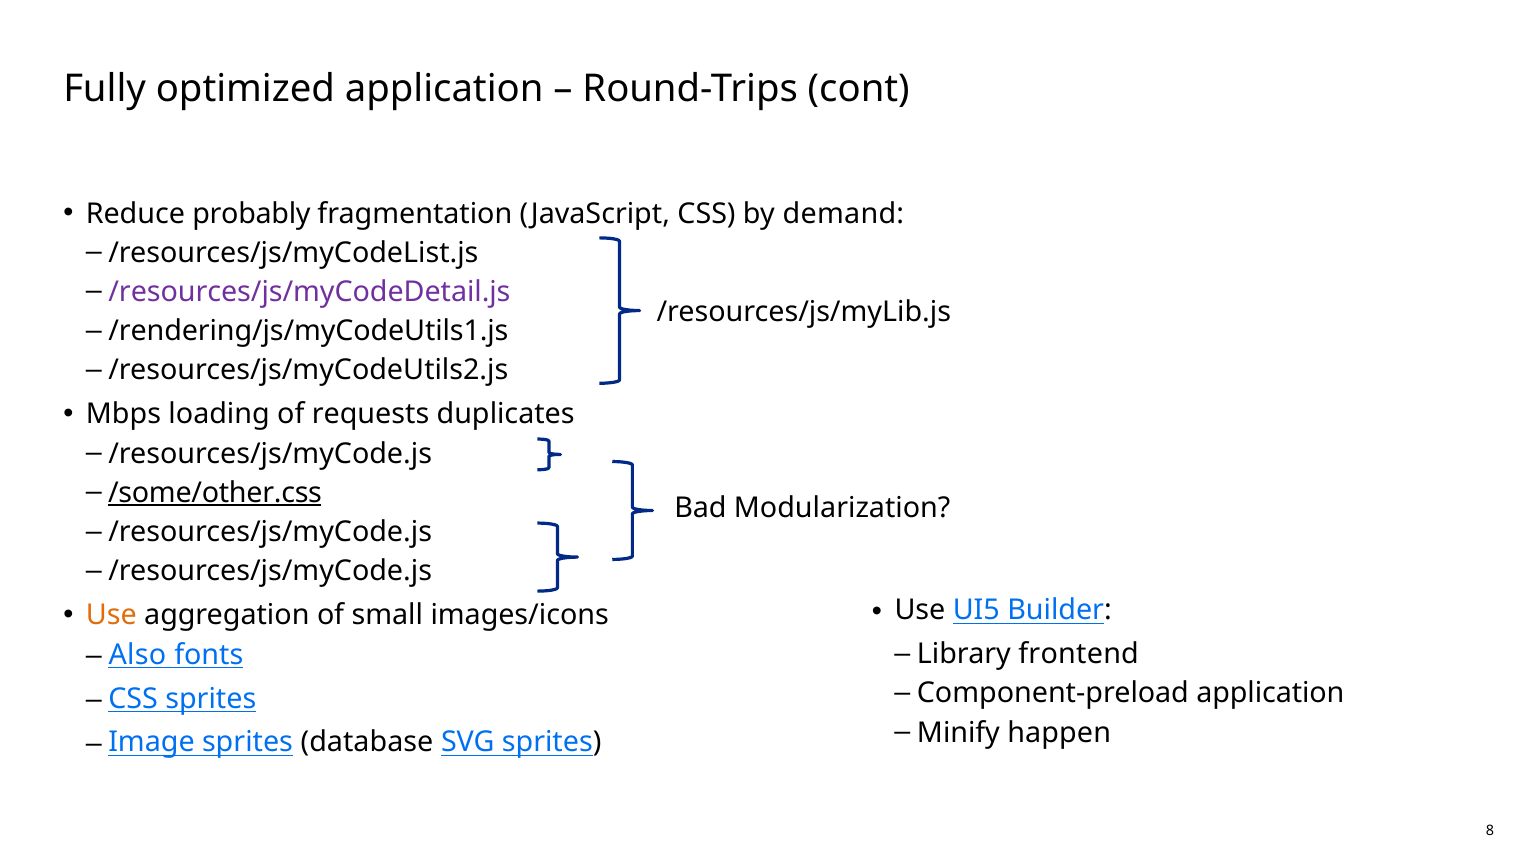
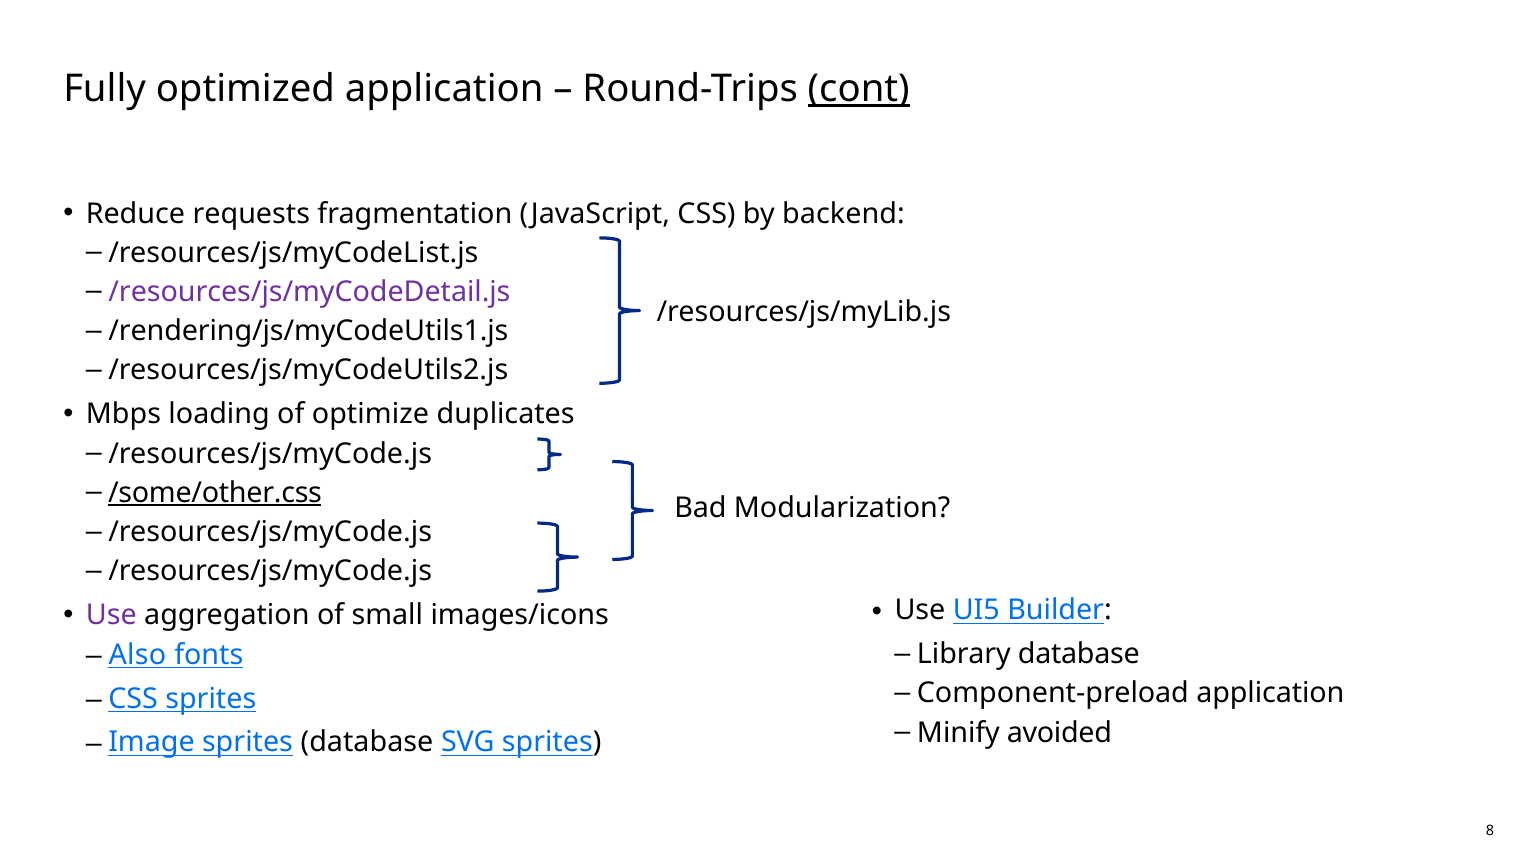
cont underline: none -> present (859, 89)
probably: probably -> requests (251, 214)
demand: demand -> backend (844, 214)
requests: requests -> optimize (370, 415)
Use colour: orange -> purple (111, 615)
Library frontend: frontend -> database (1079, 654)
happen: happen -> avoided (1059, 733)
